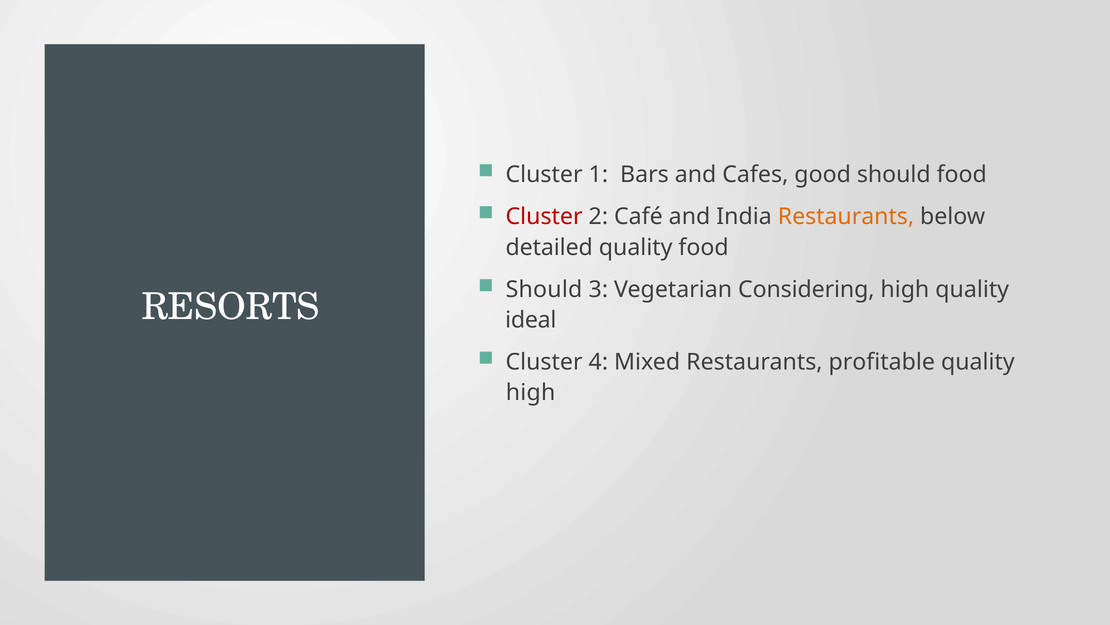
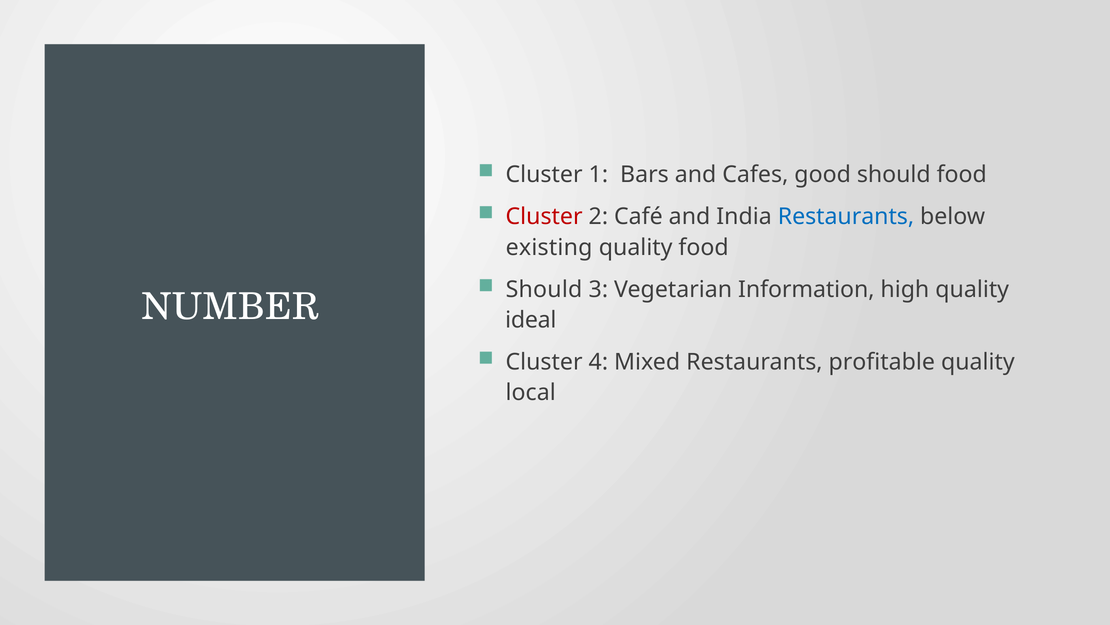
Restaurants colour: orange -> blue (846, 217)
detailed: detailed -> existing (549, 247)
Considering: Considering -> Information (806, 289)
RESORTS: RESORTS -> NUMBER (230, 307)
high: high -> local (531, 392)
